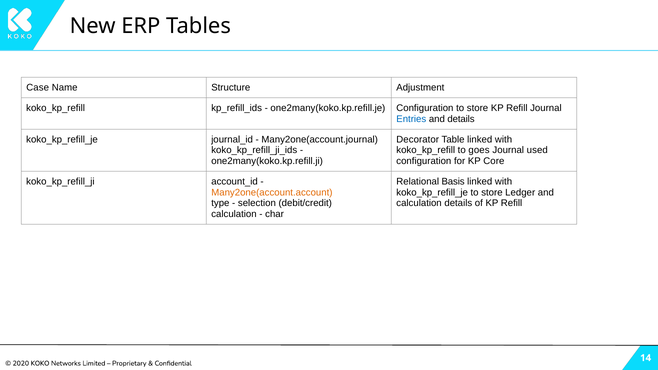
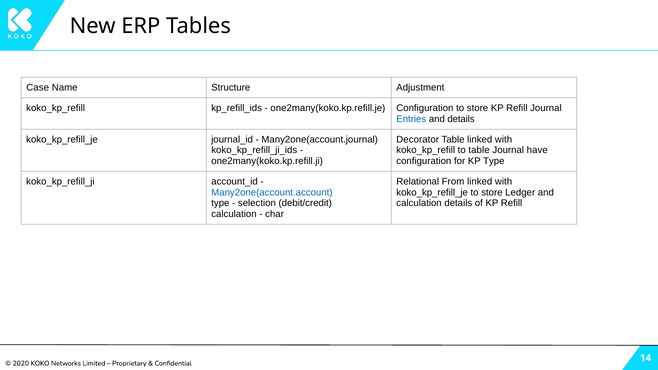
to goes: goes -> table (479, 150)
used: used -> have (537, 150)
KP Core: Core -> Type (494, 161)
Basis: Basis -> From (453, 182)
Many2one(account.account colour: orange -> blue (272, 193)
